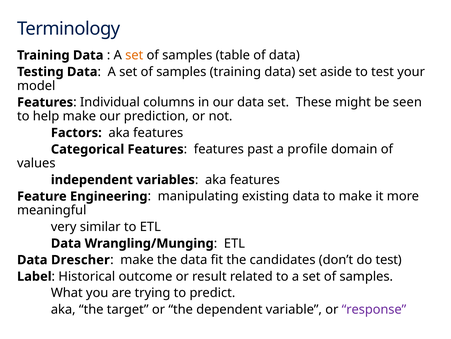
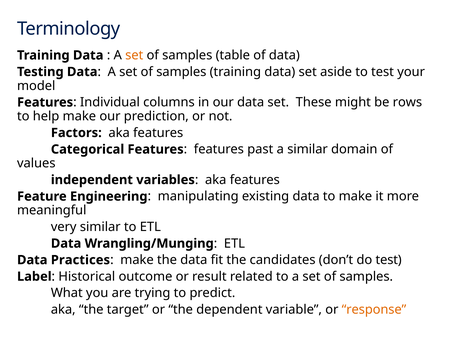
seen: seen -> rows (407, 102)
a profile: profile -> similar (308, 149)
Drescher: Drescher -> Practices (80, 259)
response colour: purple -> orange (374, 309)
